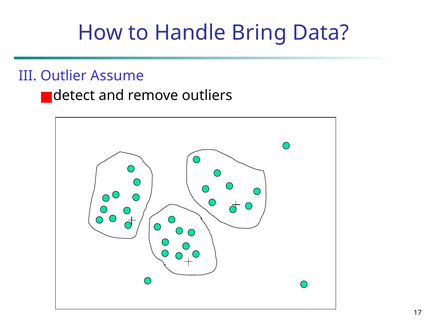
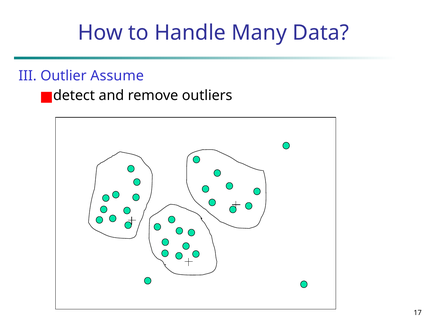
Bring: Bring -> Many (259, 33)
